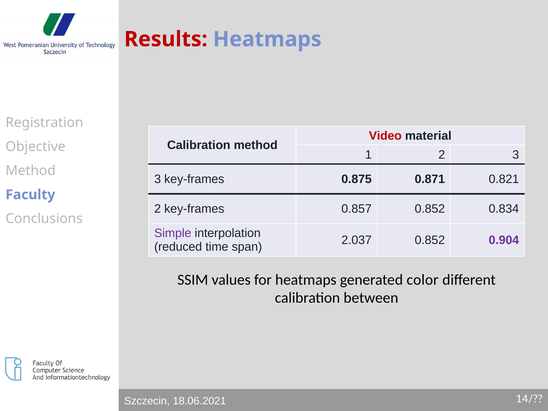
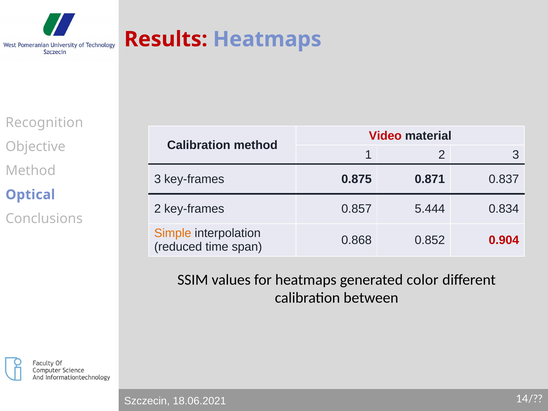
Registration: Registration -> Recognition (44, 123)
0.821: 0.821 -> 0.837 (504, 179)
Faculty: Faculty -> Optical (30, 195)
0.857 0.852: 0.852 -> 5.444 (430, 209)
Simple colour: purple -> orange (173, 233)
2.037: 2.037 -> 0.868 (357, 240)
0.904 colour: purple -> red (504, 240)
